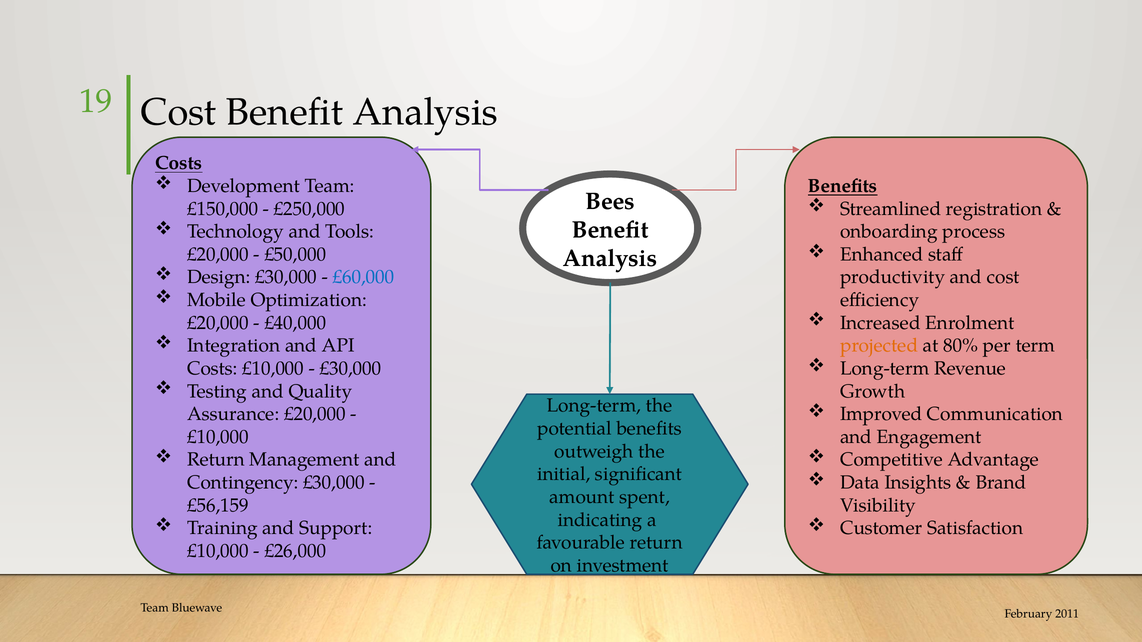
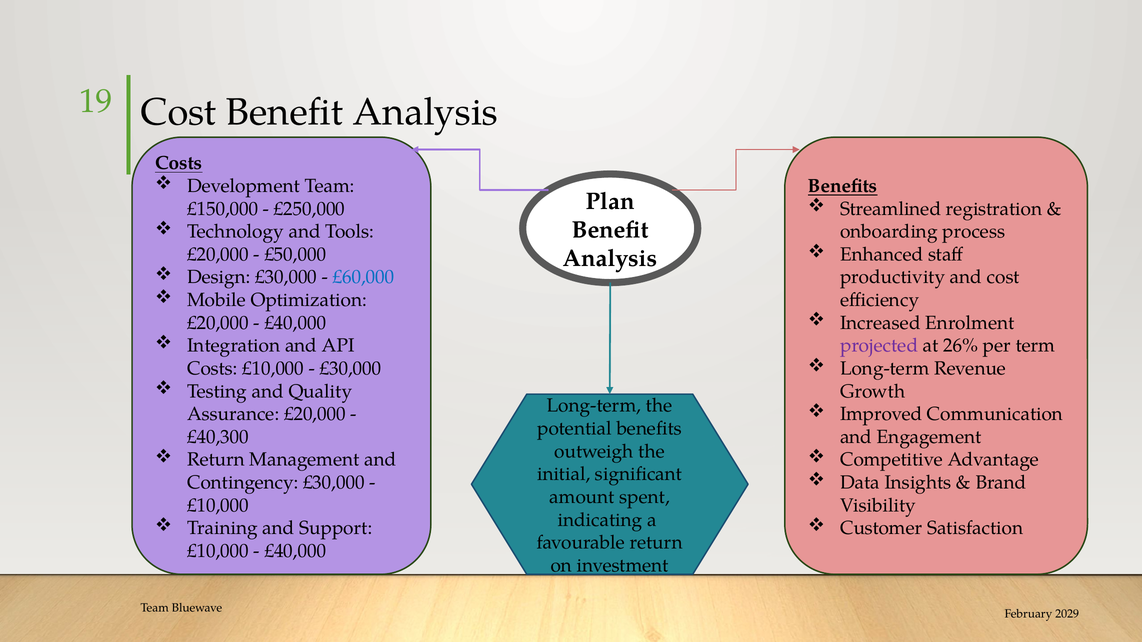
Bees: Bees -> Plan (610, 202)
projected colour: orange -> purple (879, 346)
80%: 80% -> 26% (961, 346)
£10,000: £10,000 -> £40,300 (218, 437)
£56,159: £56,159 -> £10,000 (218, 506)
£26,000: £26,000 -> £40,000 (295, 551)
2011: 2011 -> 2029 (1067, 614)
